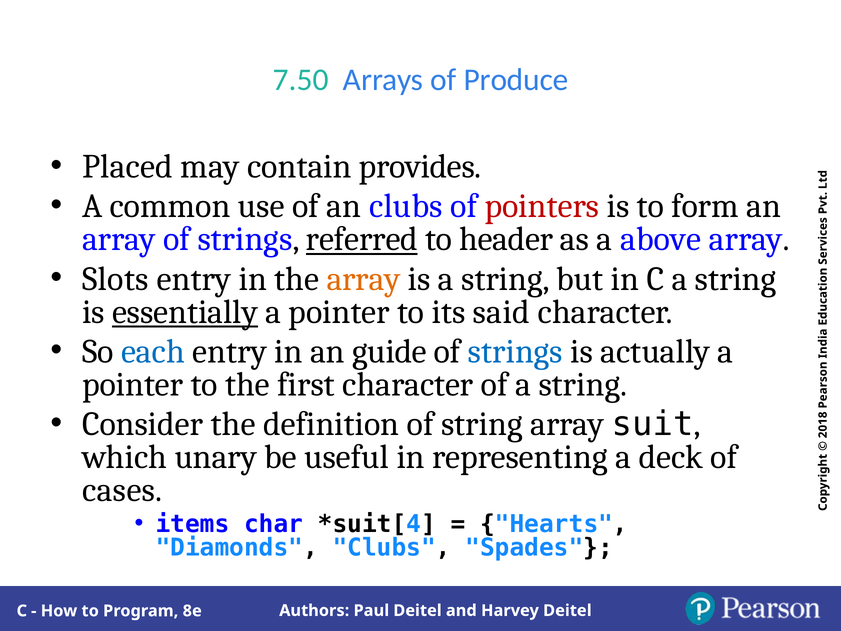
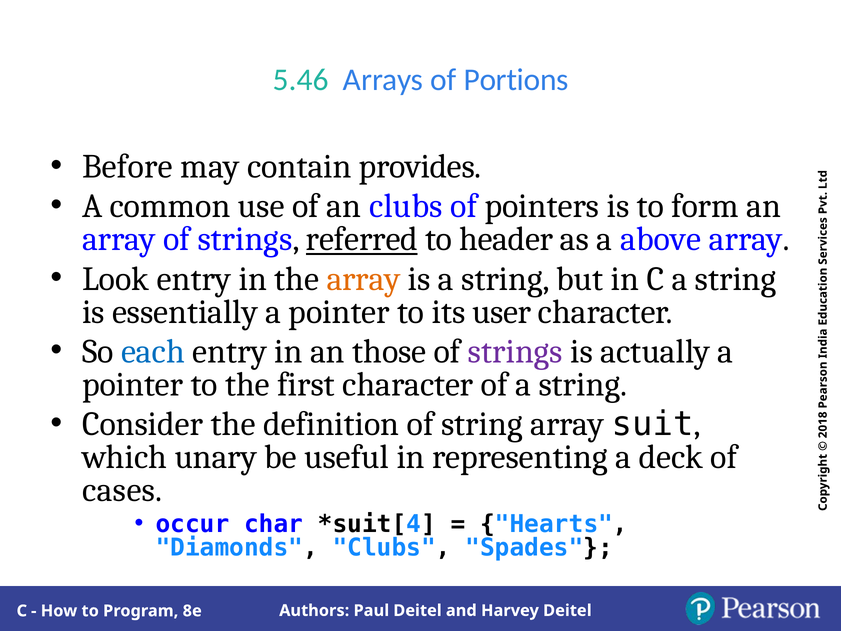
7.50: 7.50 -> 5.46 (301, 80)
Produce: Produce -> Portions (516, 80)
Placed: Placed -> Before (127, 167)
pointers colour: red -> black (542, 206)
Slots: Slots -> Look (116, 279)
essentially underline: present -> none (185, 312)
said: said -> user (502, 312)
guide: guide -> those (389, 351)
strings colour: blue -> purple (515, 351)
items: items -> occur (192, 524)
